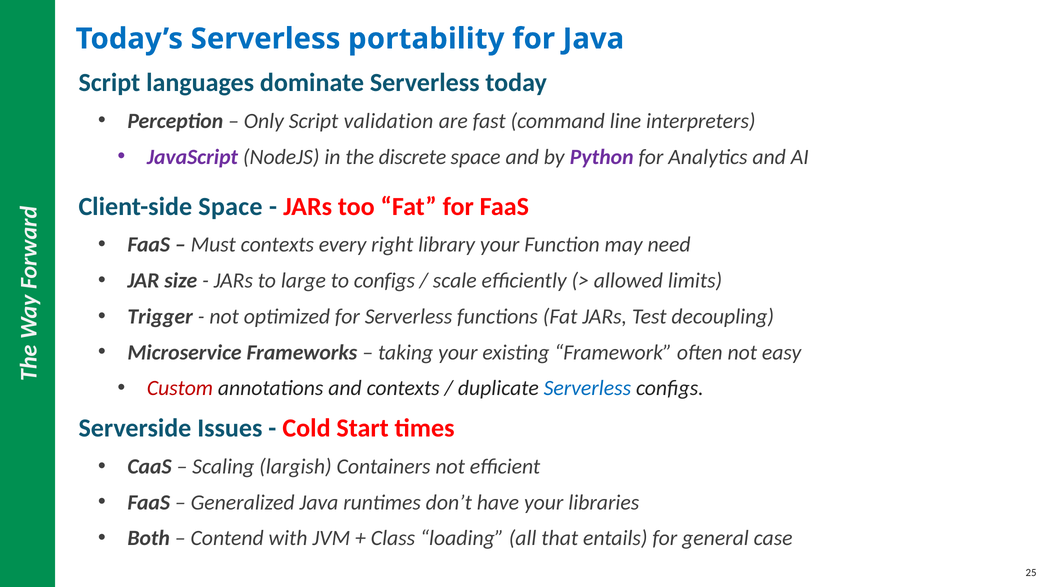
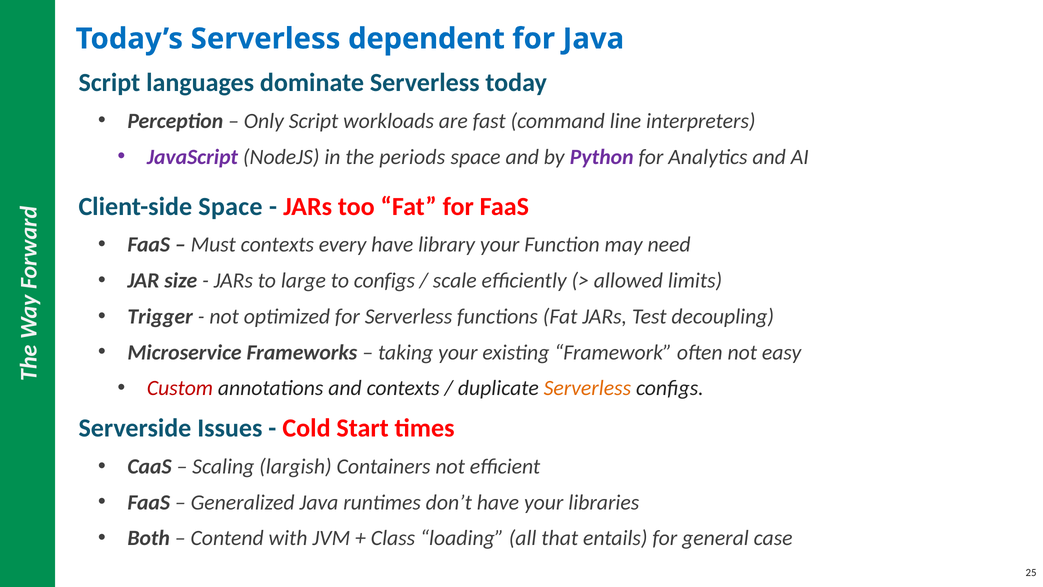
portability: portability -> dependent (426, 39)
validation: validation -> workloads (389, 121)
discrete: discrete -> periods (412, 157)
every right: right -> have (392, 245)
Serverless colour: blue -> orange (587, 388)
